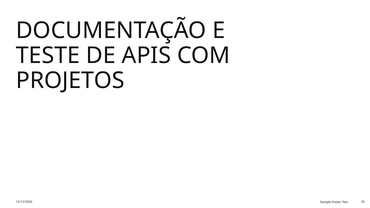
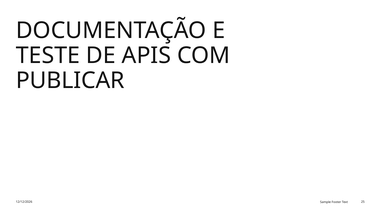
PROJETOS: PROJETOS -> PUBLICAR (70, 80)
